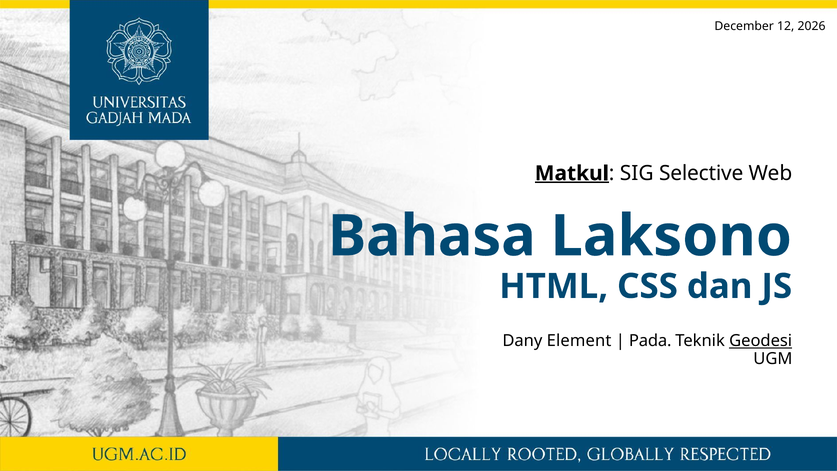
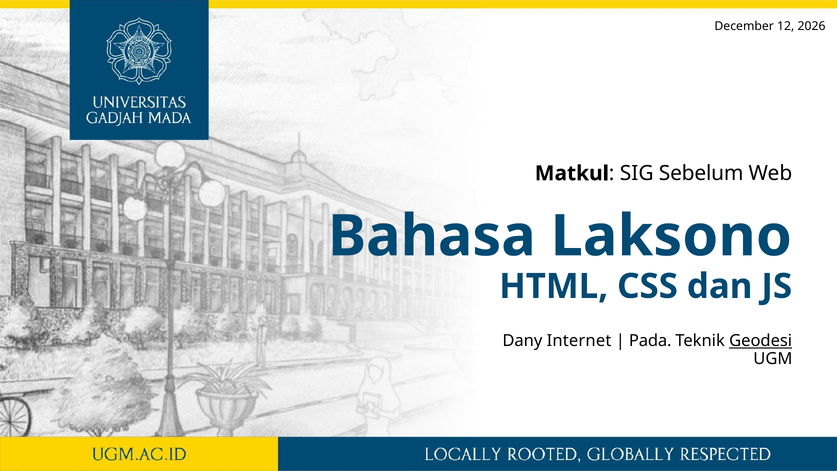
Matkul underline: present -> none (572, 173)
Selective: Selective -> Sebelum (701, 173)
Element: Element -> Internet (579, 341)
